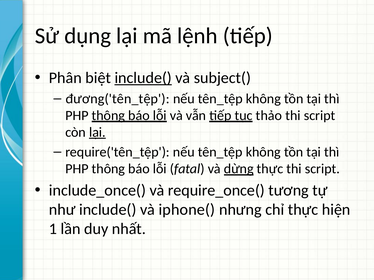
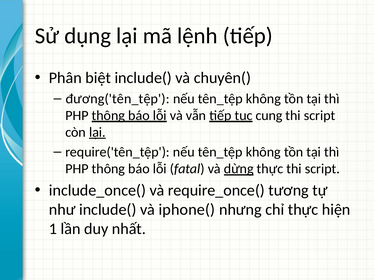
include( underline: present -> none (143, 78)
subject(: subject( -> chuyên( (222, 78)
thảo: thảo -> cung (269, 116)
